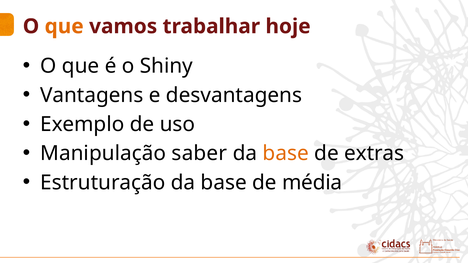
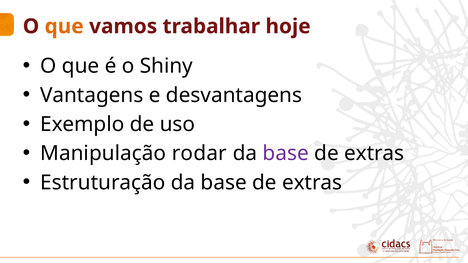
saber: saber -> rodar (199, 154)
base colour: orange -> purple (286, 154)
média: média -> extras (312, 183)
